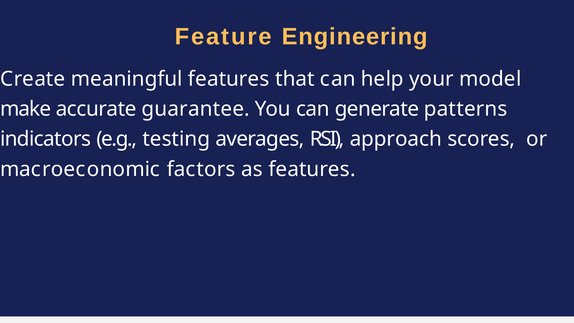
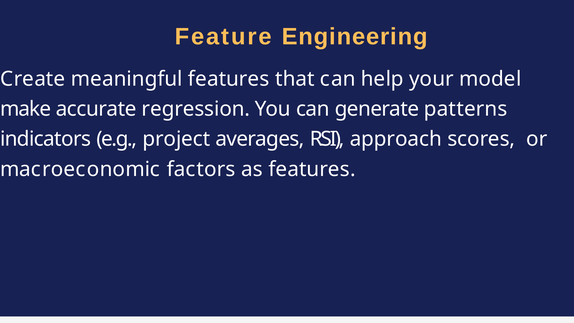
guarantee: guarantee -> regression (196, 109)
testing: testing -> project (176, 139)
